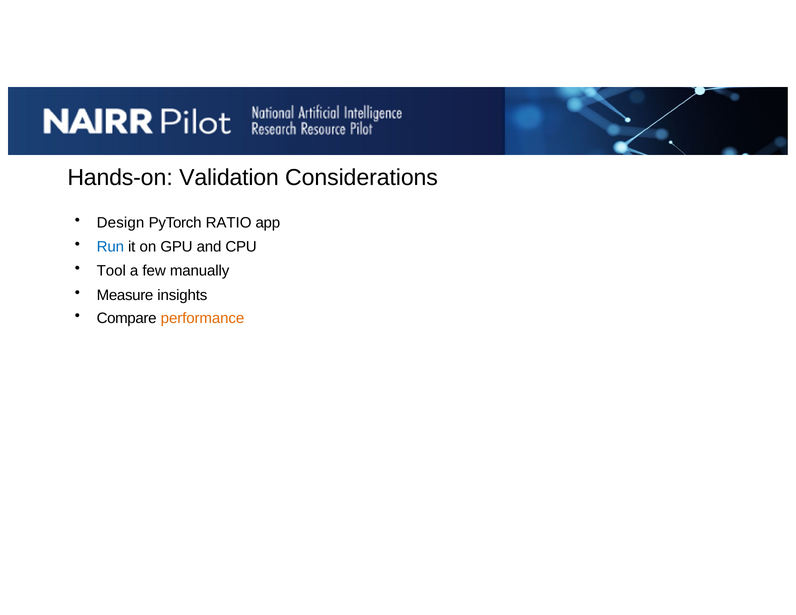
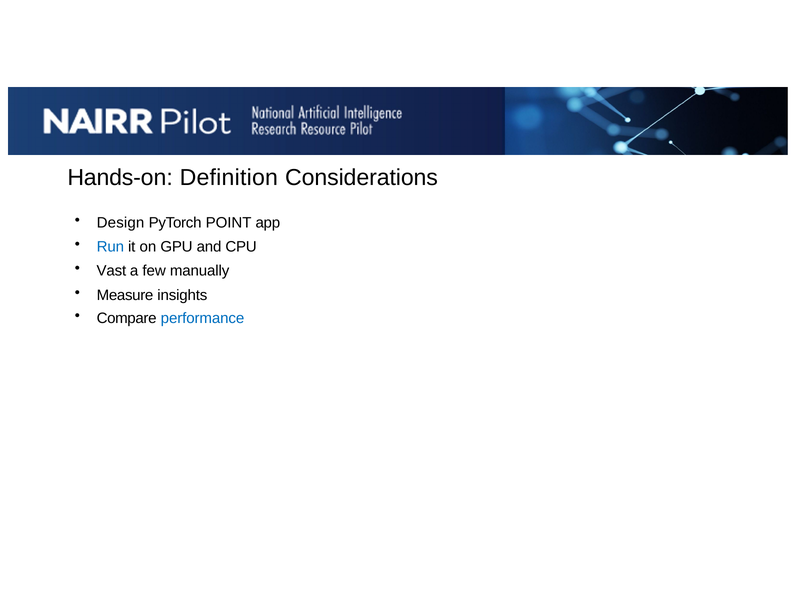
Validation: Validation -> Definition (229, 177)
RATIO: RATIO -> POINT (229, 223)
Tool: Tool -> Vast (111, 271)
performance colour: orange -> blue (202, 318)
